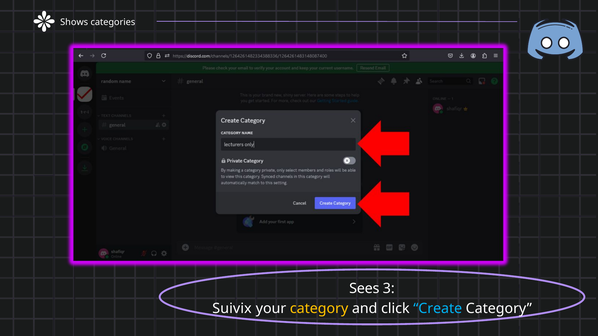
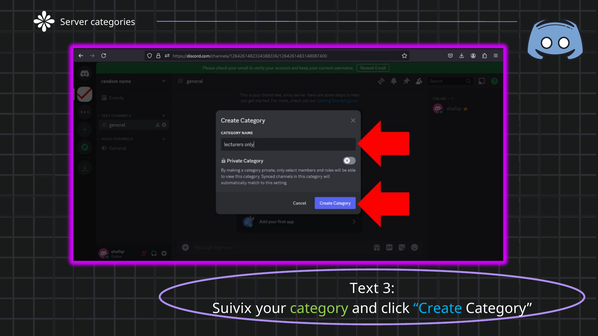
Shows: Shows -> Server (74, 22)
Sees: Sees -> Text (364, 289)
category colour: yellow -> light green (319, 309)
